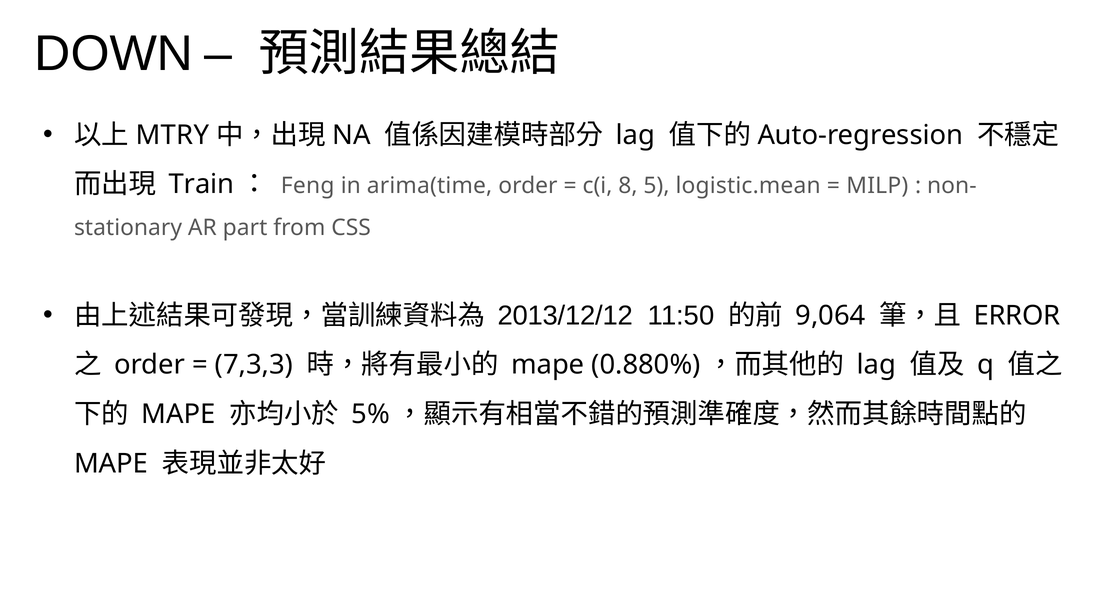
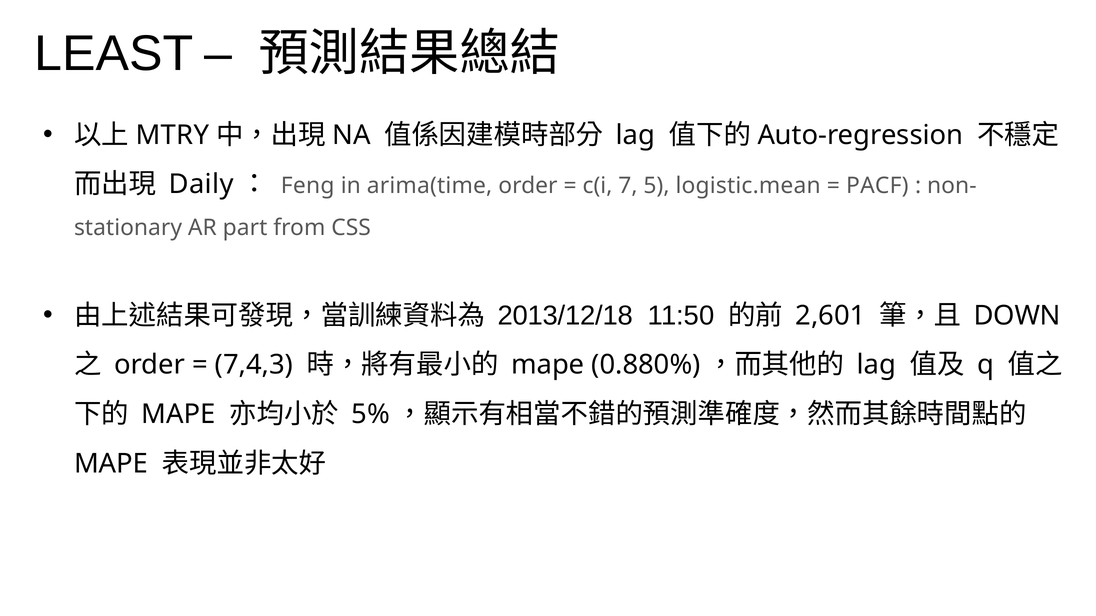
DOWN: DOWN -> LEAST (114, 54)
Train: Train -> Daily (201, 184)
8: 8 -> 7 (628, 186)
MILP: MILP -> PACF (877, 186)
2013/12/12: 2013/12/12 -> 2013/12/18 (565, 316)
9,064: 9,064 -> 2,601 (830, 316)
ERROR: ERROR -> DOWN (1017, 316)
7,3,3: 7,3,3 -> 7,4,3 (254, 365)
